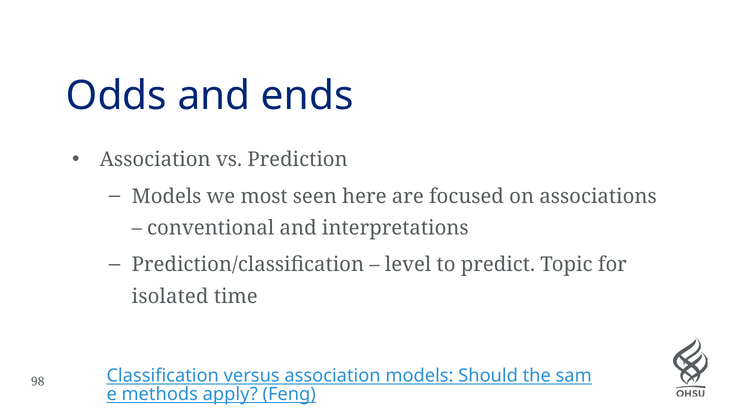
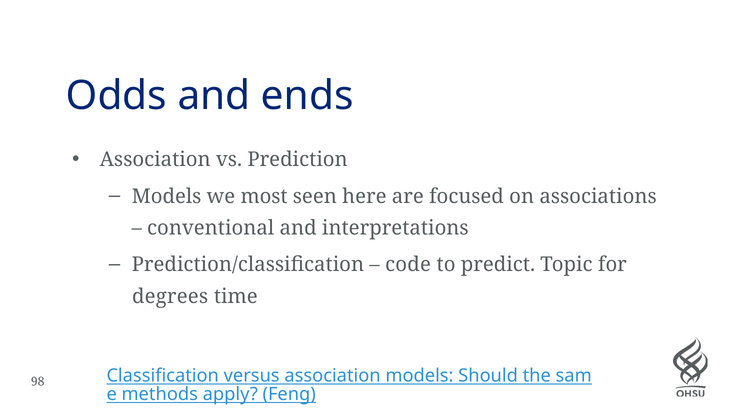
level: level -> code (408, 265)
isolated: isolated -> degrees (170, 296)
